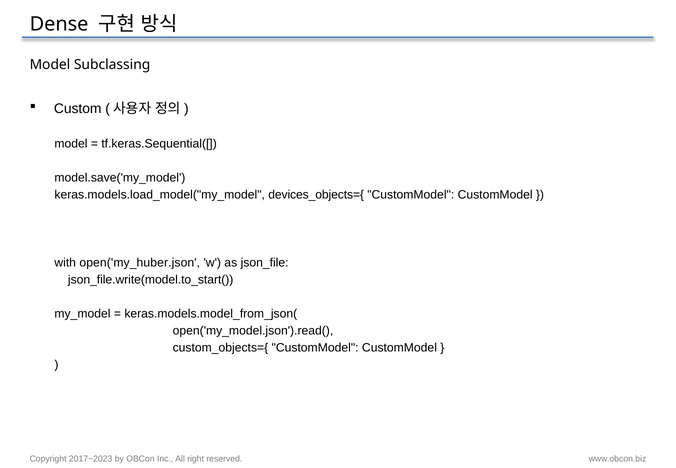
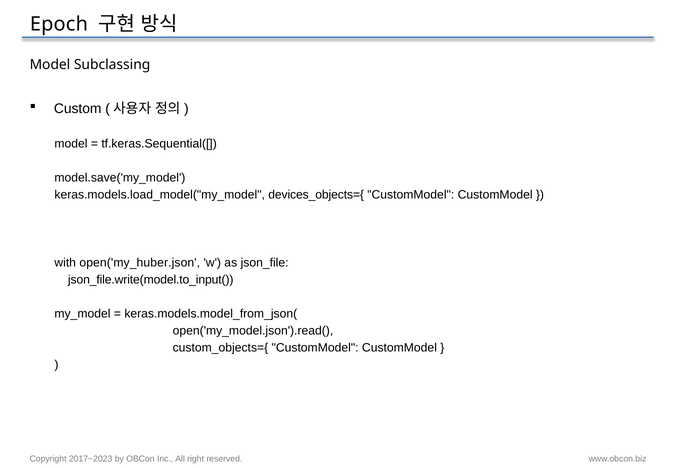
Dense: Dense -> Epoch (59, 24)
json_file.write(model.to_start(: json_file.write(model.to_start( -> json_file.write(model.to_input( (151, 280)
